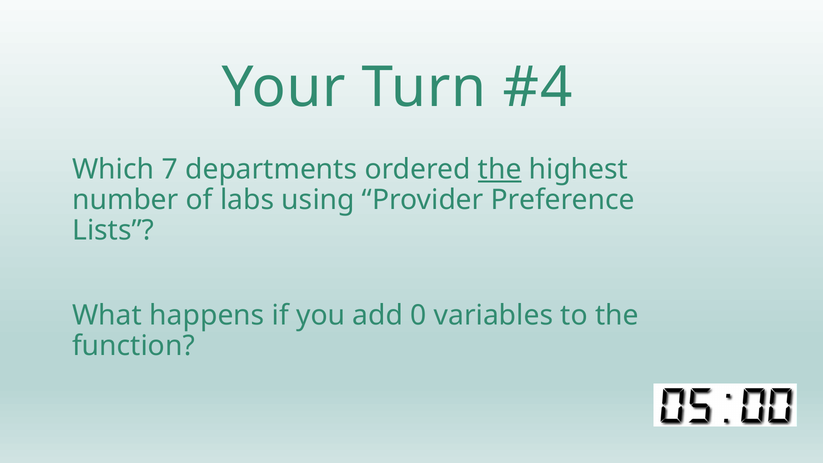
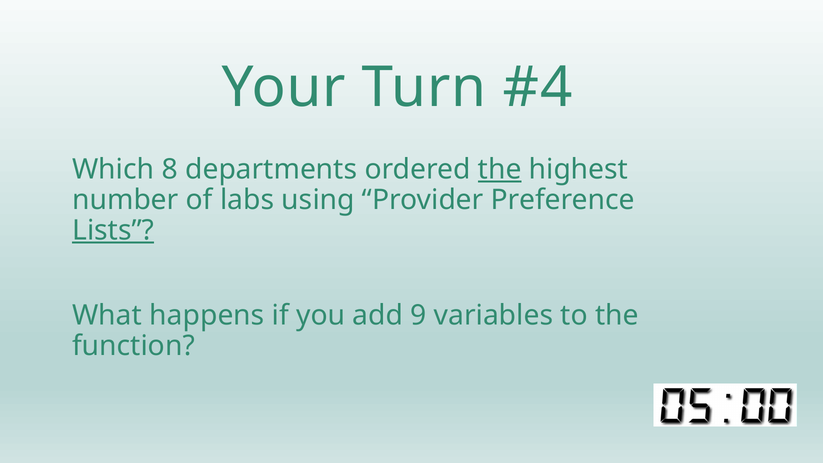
7: 7 -> 8 (170, 169)
Lists underline: none -> present (113, 230)
0: 0 -> 9 (419, 315)
